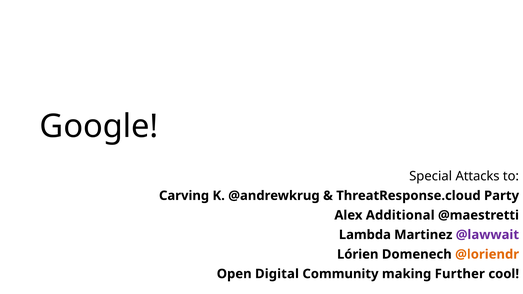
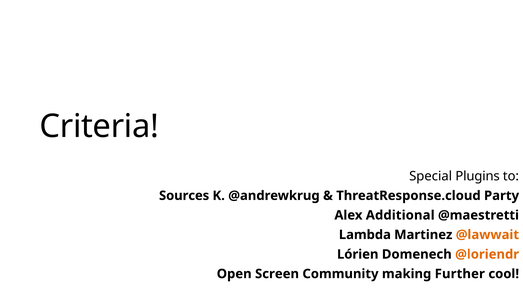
Google: Google -> Criteria (99, 127)
Attacks: Attacks -> Plugins (478, 176)
Carving: Carving -> Sources (184, 196)
@lawwait colour: purple -> orange (487, 235)
Digital: Digital -> Screen (277, 274)
